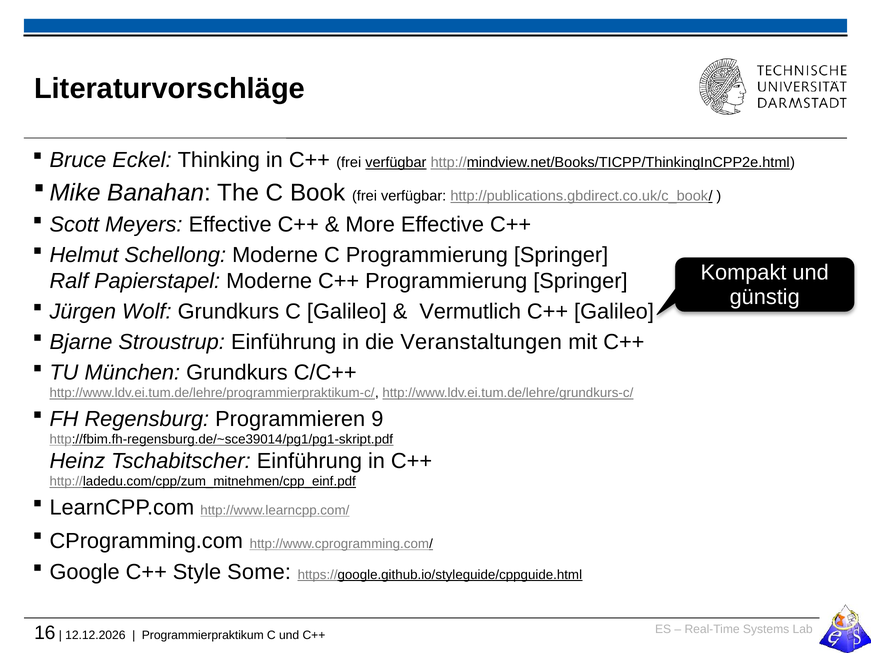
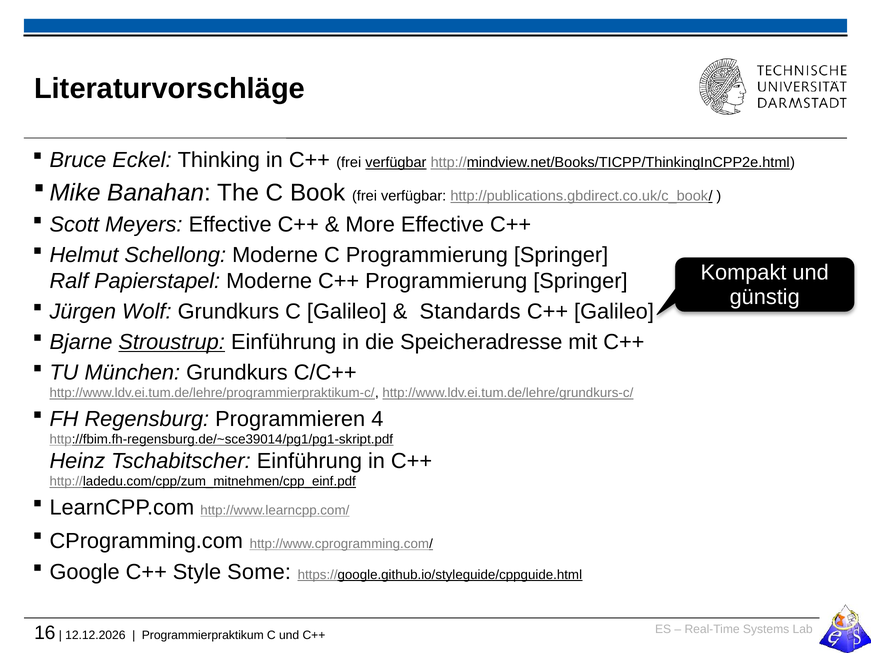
Vermutlich: Vermutlich -> Standards (470, 312)
Stroustrup underline: none -> present (172, 342)
Veranstaltungen: Veranstaltungen -> Speicheradresse (481, 342)
9: 9 -> 4 (377, 419)
